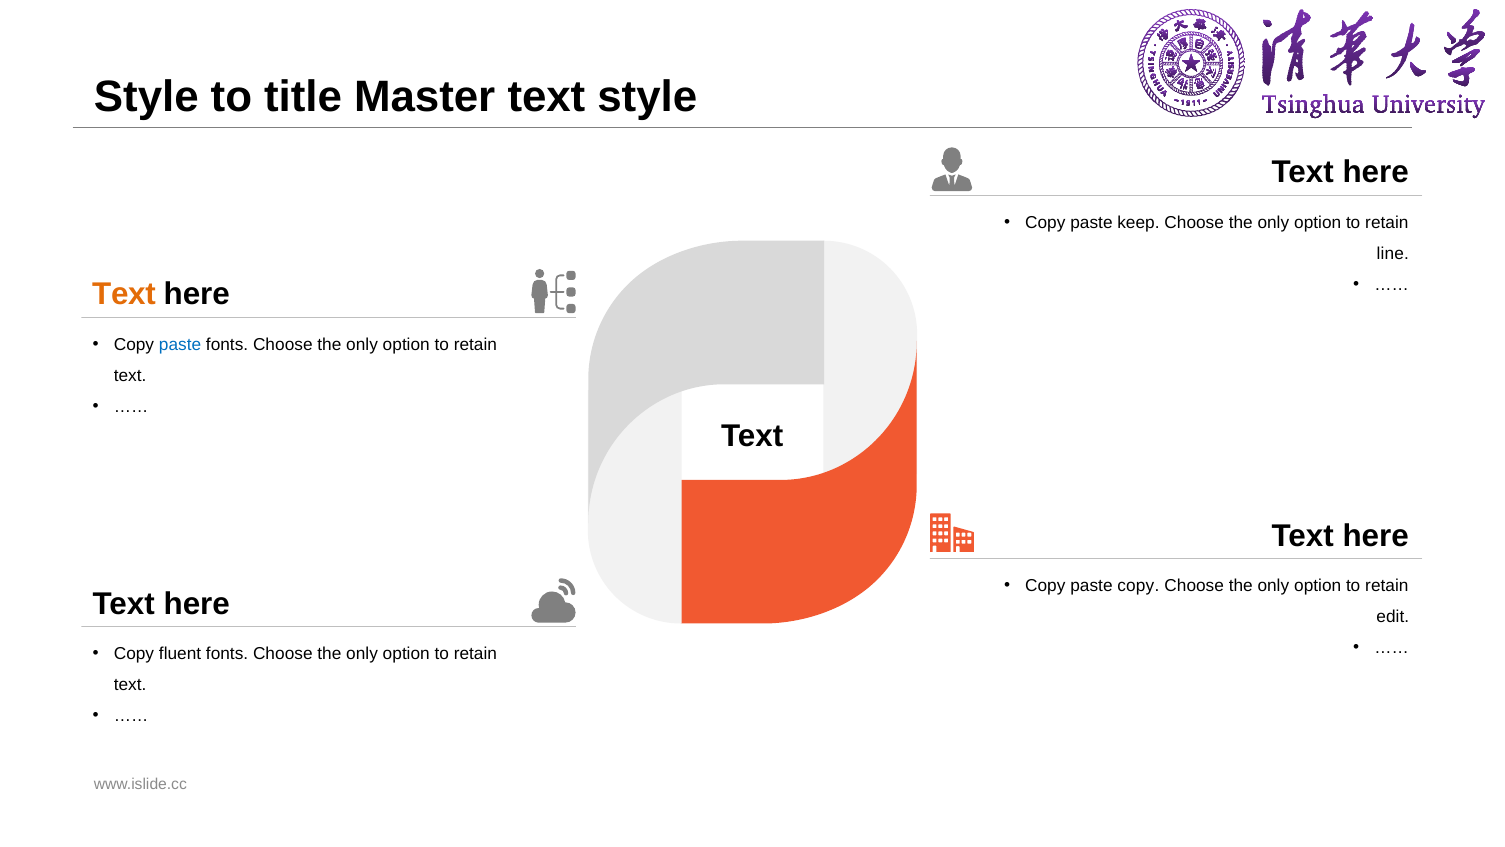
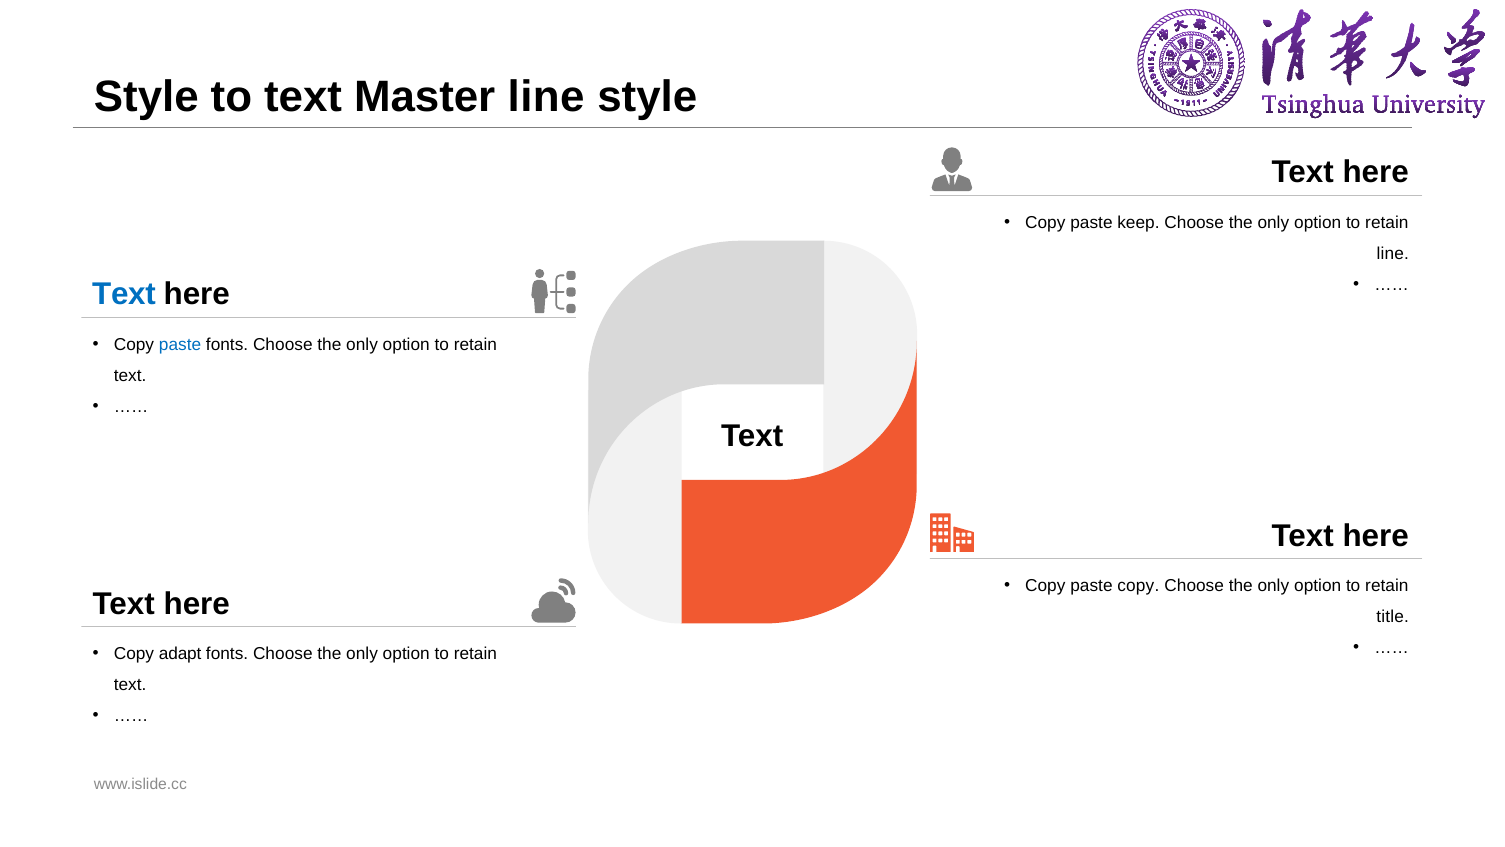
to title: title -> text (303, 97)
Master text: text -> line (546, 97)
Text colour: orange -> blue (124, 294)
edit: edit -> title (1393, 617)
fluent: fluent -> adapt (180, 654)
